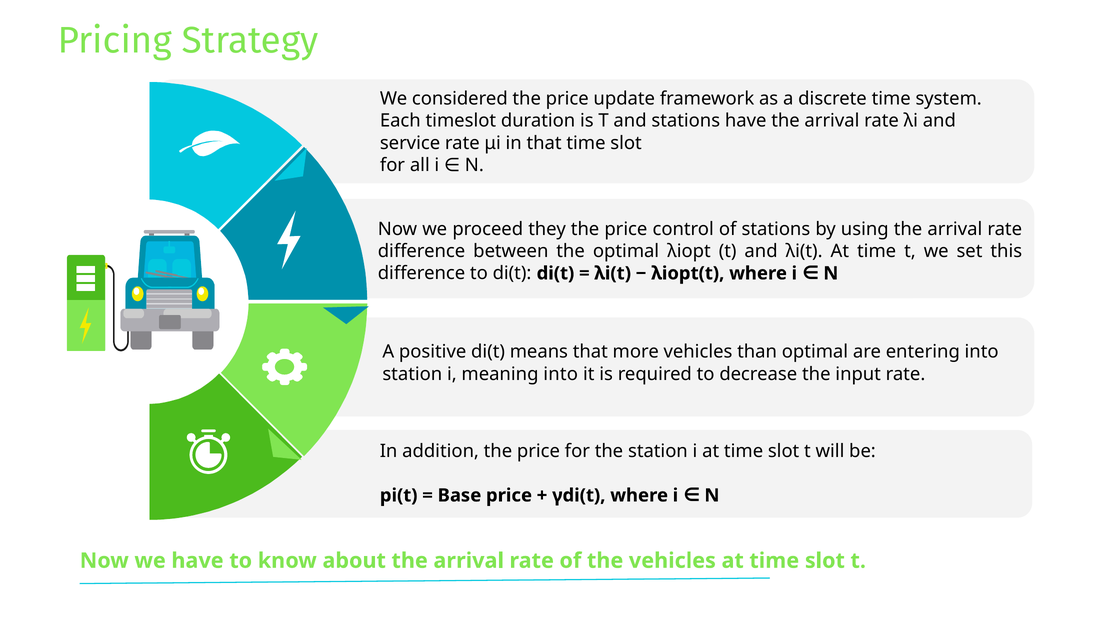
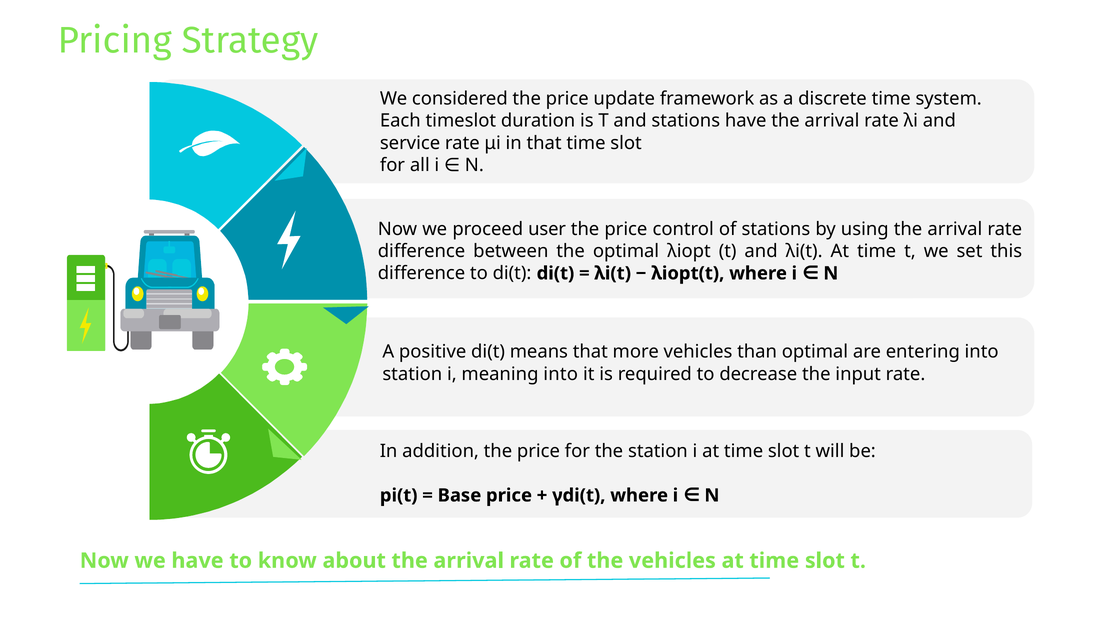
they: they -> user (547, 229)
